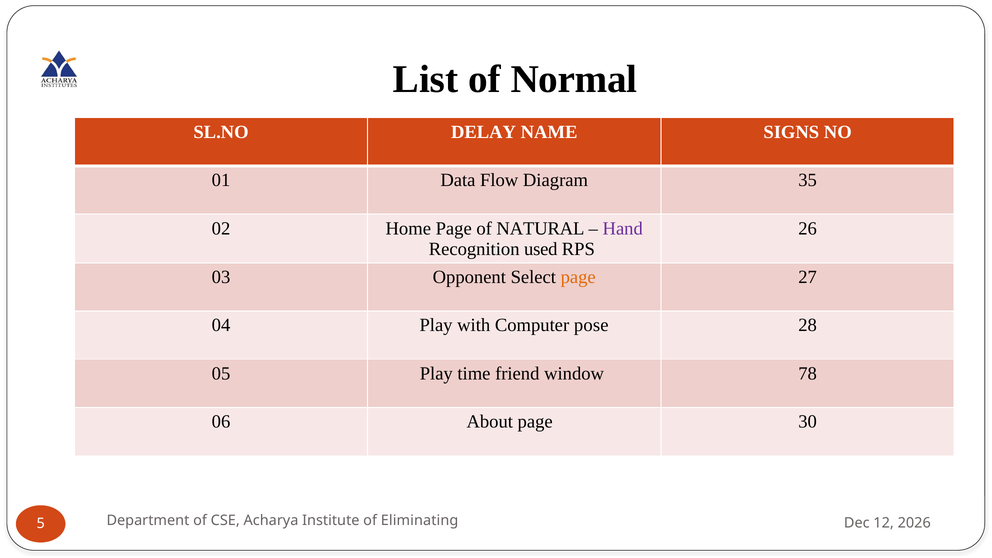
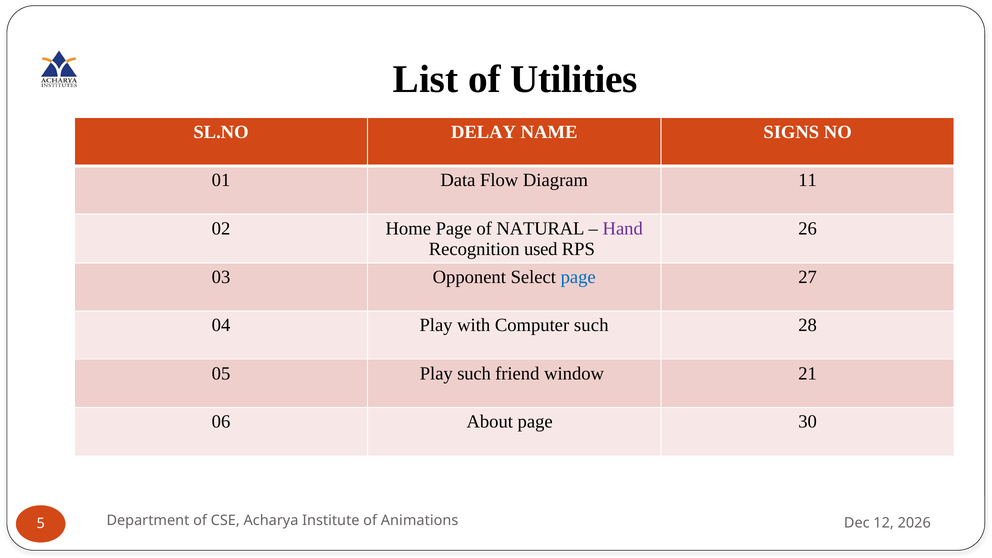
Normal: Normal -> Utilities (574, 80)
35: 35 -> 11 (808, 180)
page colour: orange -> blue (578, 277)
Computer pose: pose -> such (591, 325)
Play time: time -> such (474, 373)
78: 78 -> 21 (808, 373)
Eliminating: Eliminating -> Animations (420, 521)
